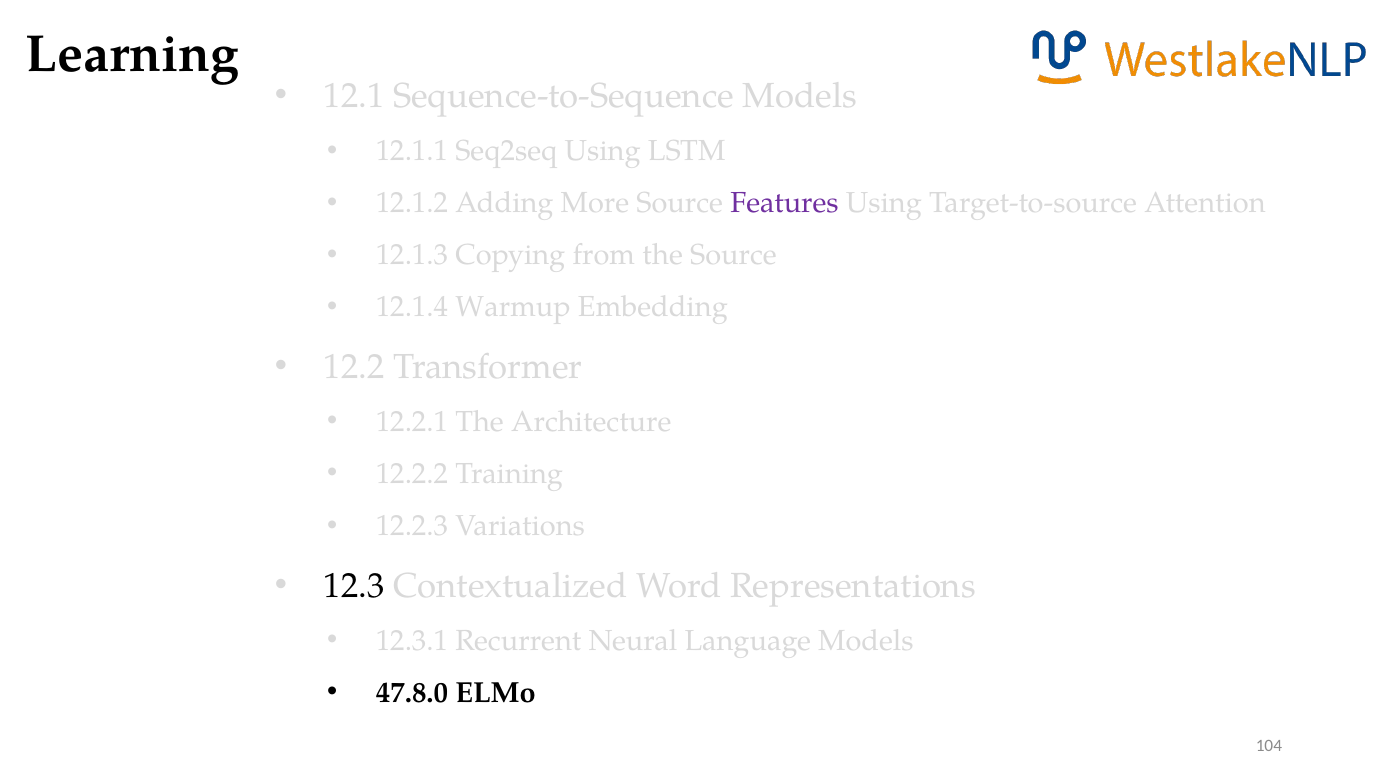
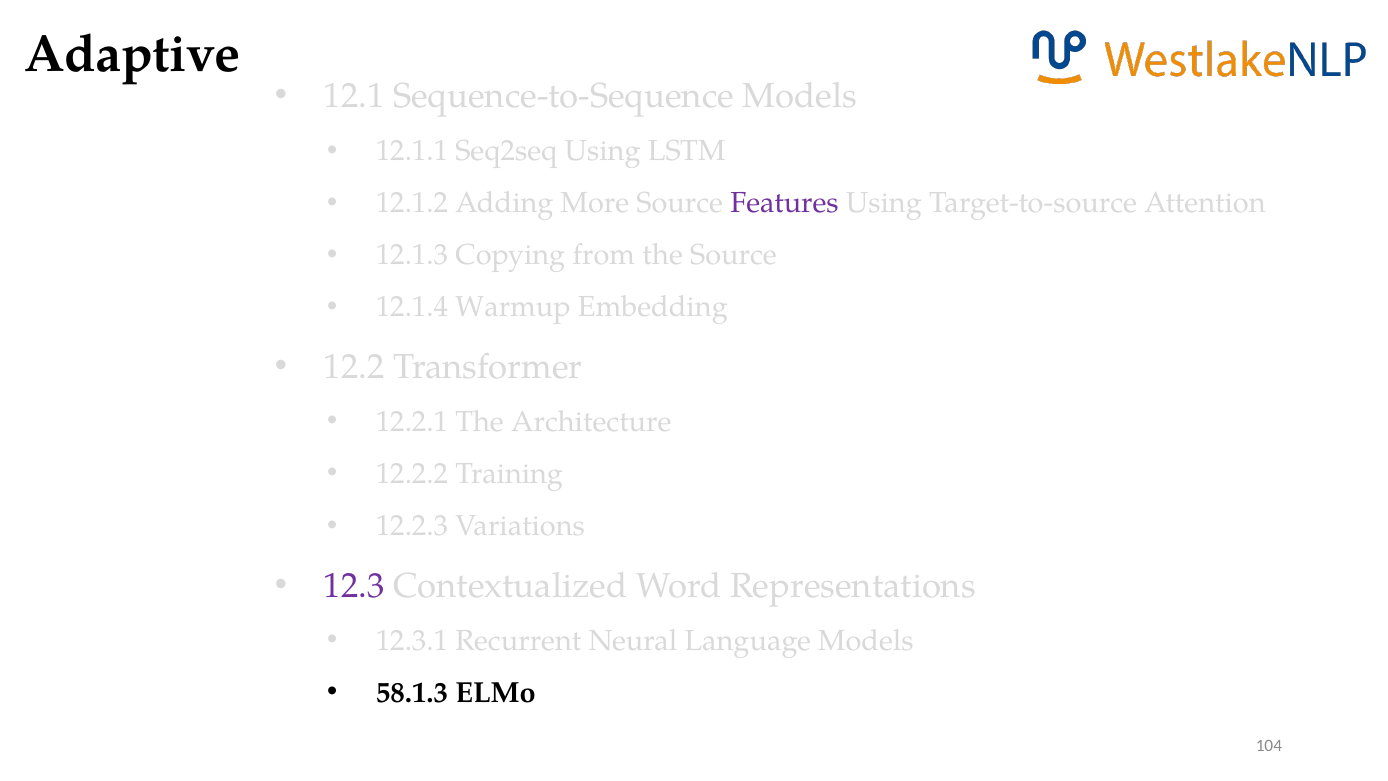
Learning: Learning -> Adaptive (133, 54)
12.3 colour: black -> purple (354, 585)
47.8.0: 47.8.0 -> 58.1.3 (412, 693)
